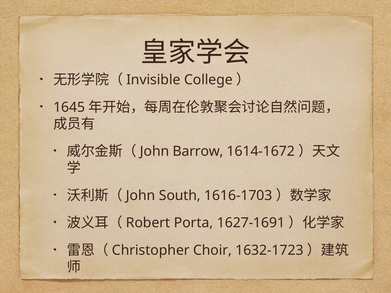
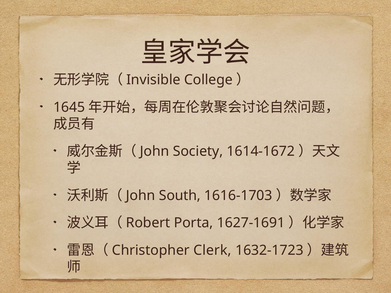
Barrow: Barrow -> Society (198, 151)
Choir: Choir -> Clerk (212, 250)
